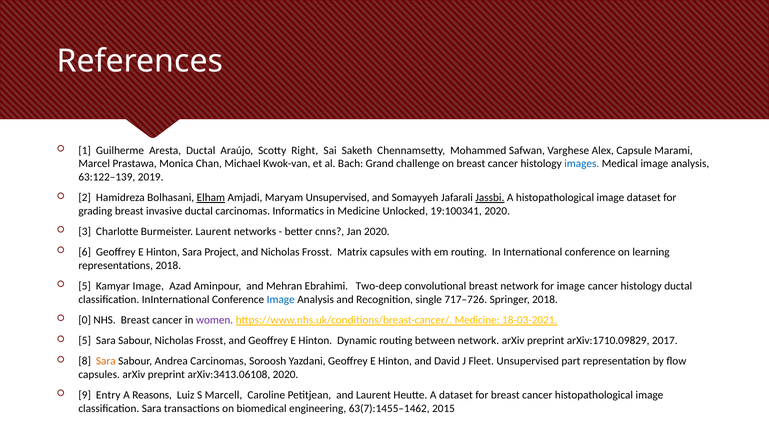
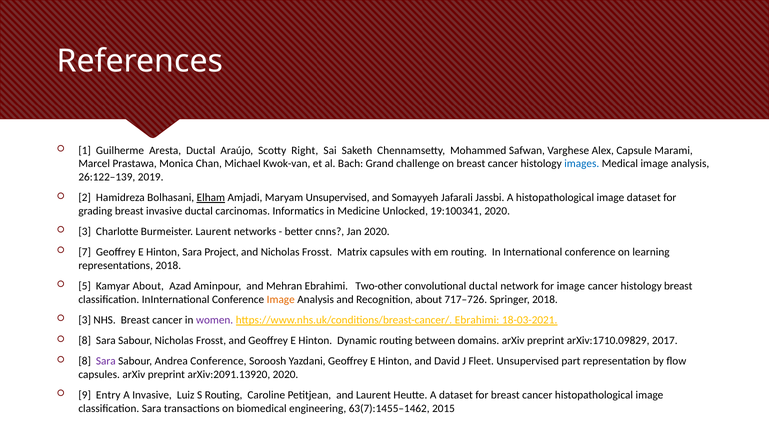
63:122–139: 63:122–139 -> 26:122–139 (107, 177)
Jassbi underline: present -> none (490, 198)
6: 6 -> 7 (85, 252)
Kamyar Image: Image -> About (148, 286)
Two-deep: Two-deep -> Two-other (379, 286)
convolutional breast: breast -> ductal (483, 286)
histology ductal: ductal -> breast (678, 286)
Image colour: blue -> orange (281, 300)
Recognition single: single -> about (429, 300)
0: 0 -> 3 (85, 320)
https://www.nhs.uk/conditions/breast-cancer/ Medicine: Medicine -> Ebrahimi (477, 320)
5: 5 -> 8 (85, 341)
between network: network -> domains (479, 341)
Sara colour: orange -> purple (106, 362)
Andrea Carcinomas: Carcinomas -> Conference (218, 362)
arXiv:3413.06108: arXiv:3413.06108 -> arXiv:2091.13920 (229, 375)
A Reasons: Reasons -> Invasive (152, 396)
S Marcell: Marcell -> Routing (224, 396)
